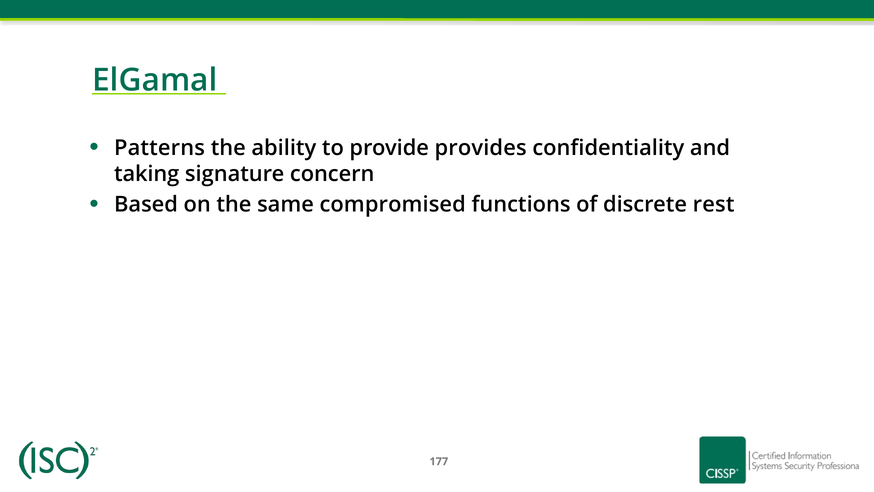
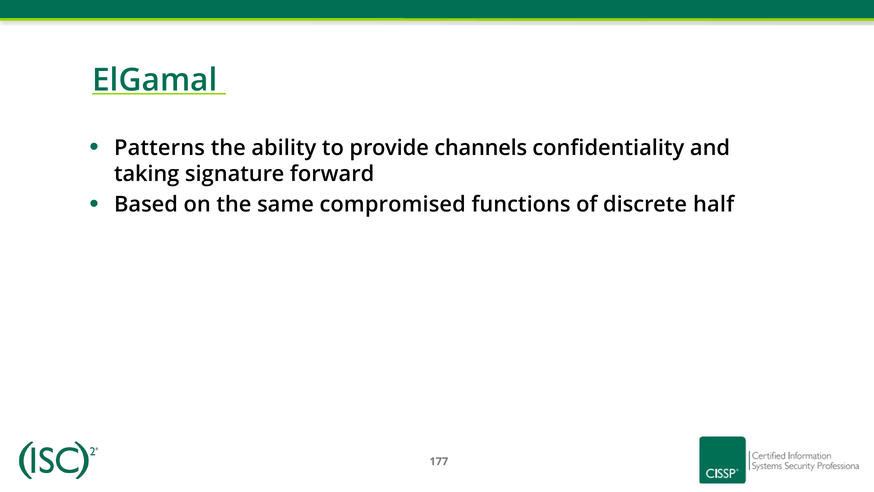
provides: provides -> channels (481, 148)
concern: concern -> forward (332, 174)
rest: rest -> half (714, 205)
